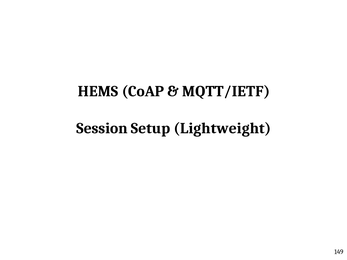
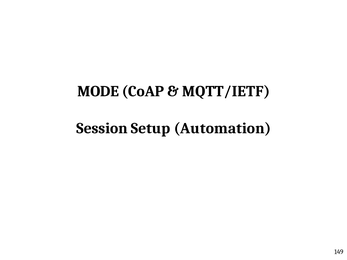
HEMS: HEMS -> MODE (98, 91)
Lightweight: Lightweight -> Automation (222, 128)
